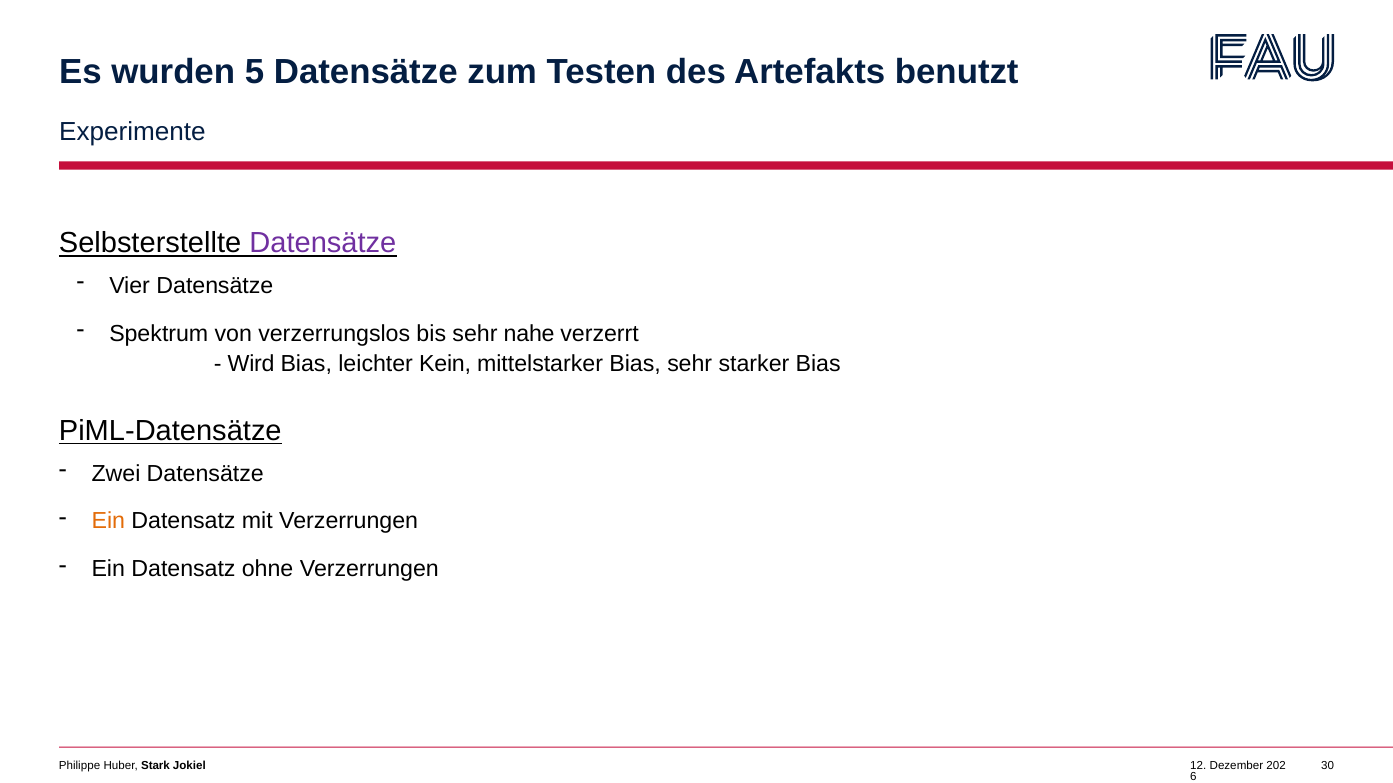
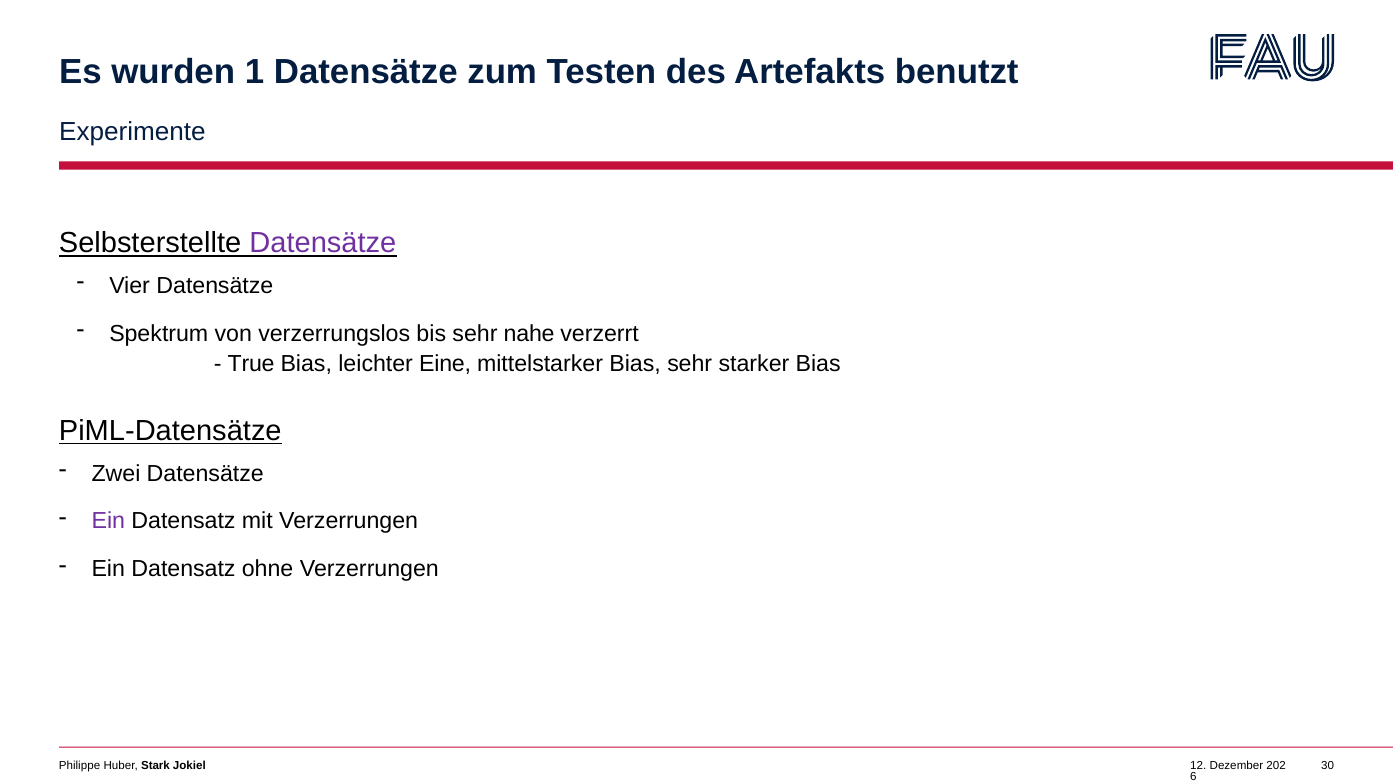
5: 5 -> 1 (254, 72)
Wird: Wird -> True (251, 364)
Kein: Kein -> Eine (445, 364)
Ein colour: orange -> purple (108, 522)
